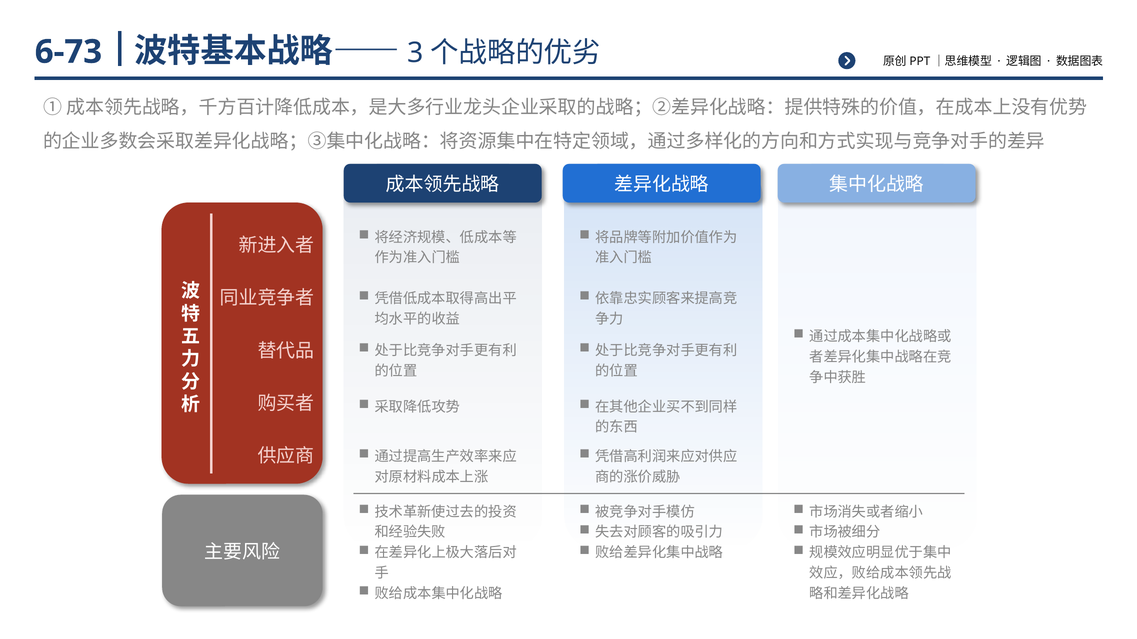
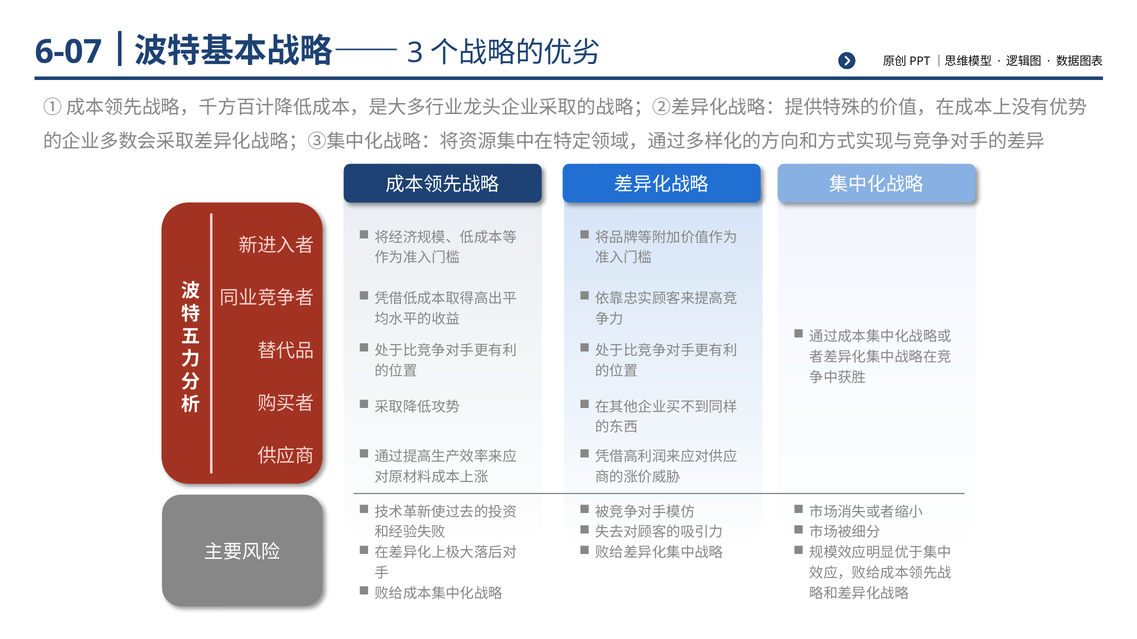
6-73: 6-73 -> 6-07 (68, 52)
